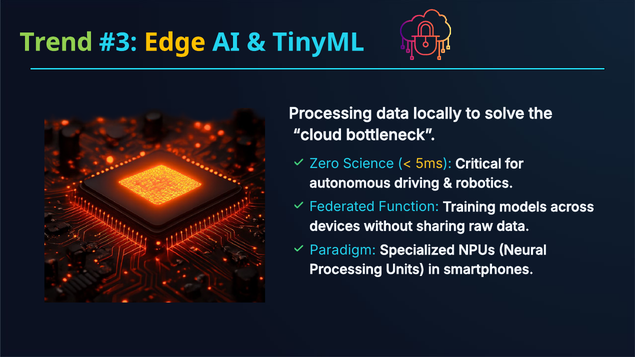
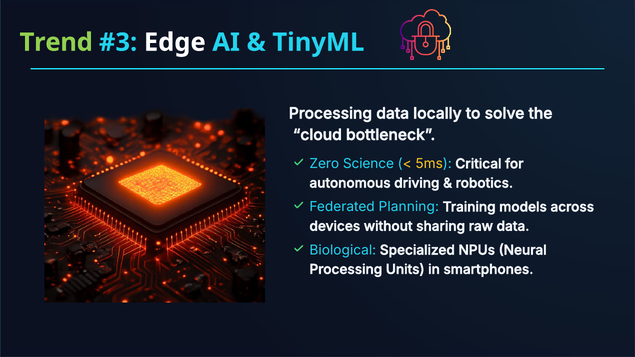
Edge colour: yellow -> white (175, 42)
Function: Function -> Planning (409, 207)
Paradigm: Paradigm -> Biological (343, 250)
